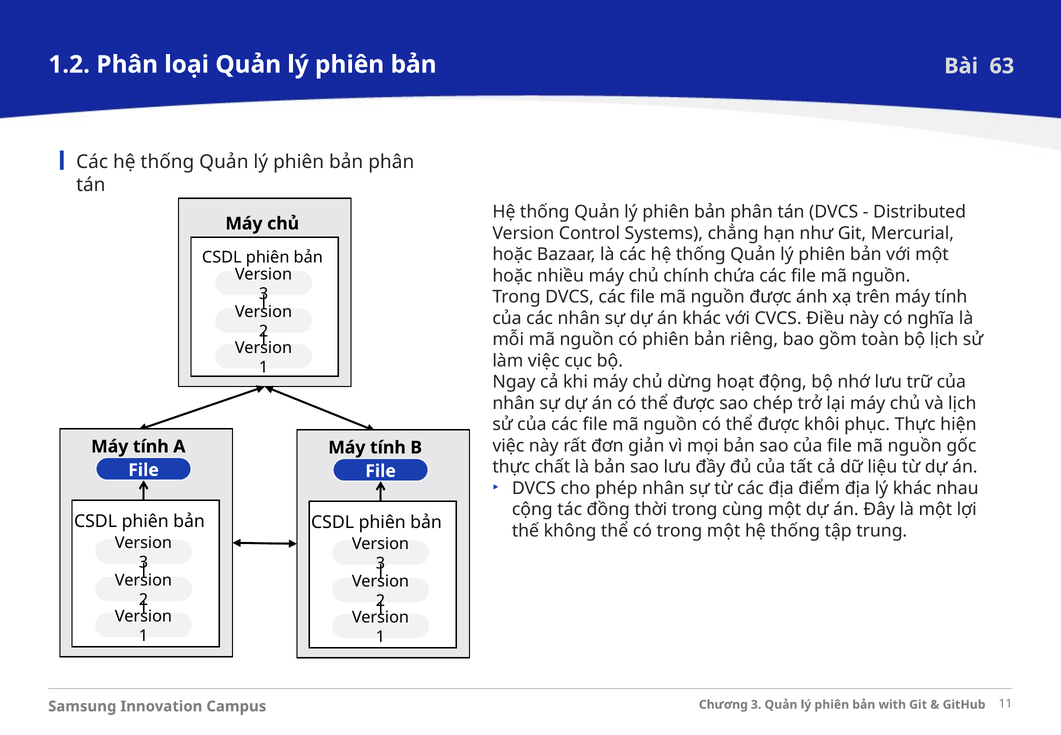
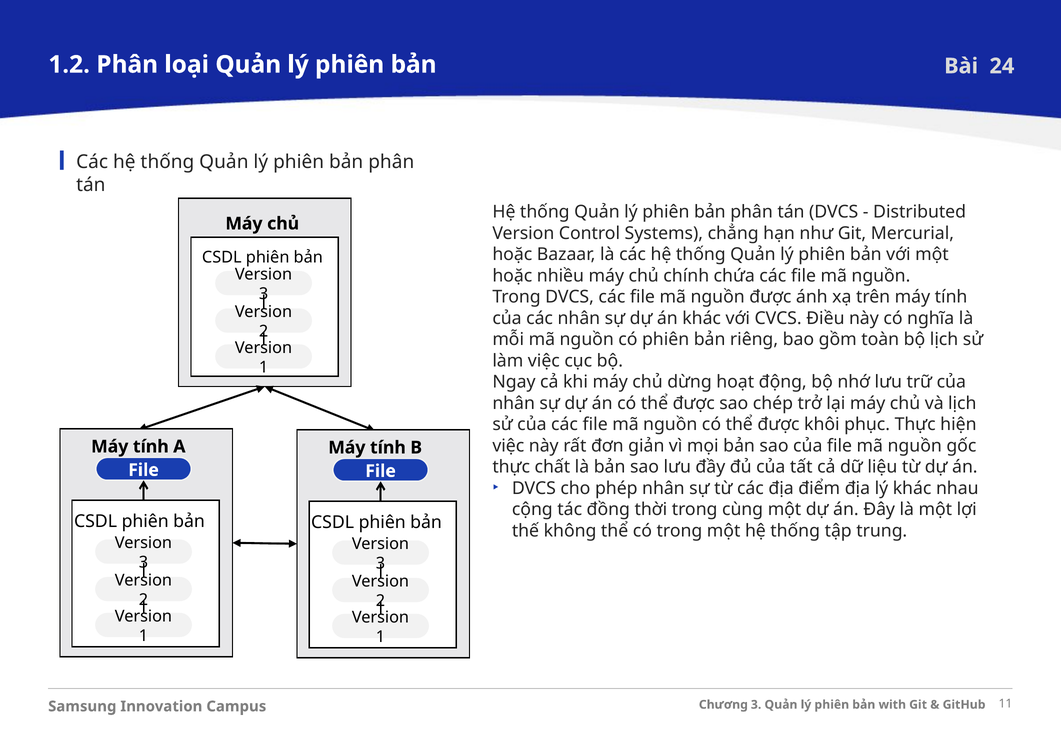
63: 63 -> 24 (1002, 66)
